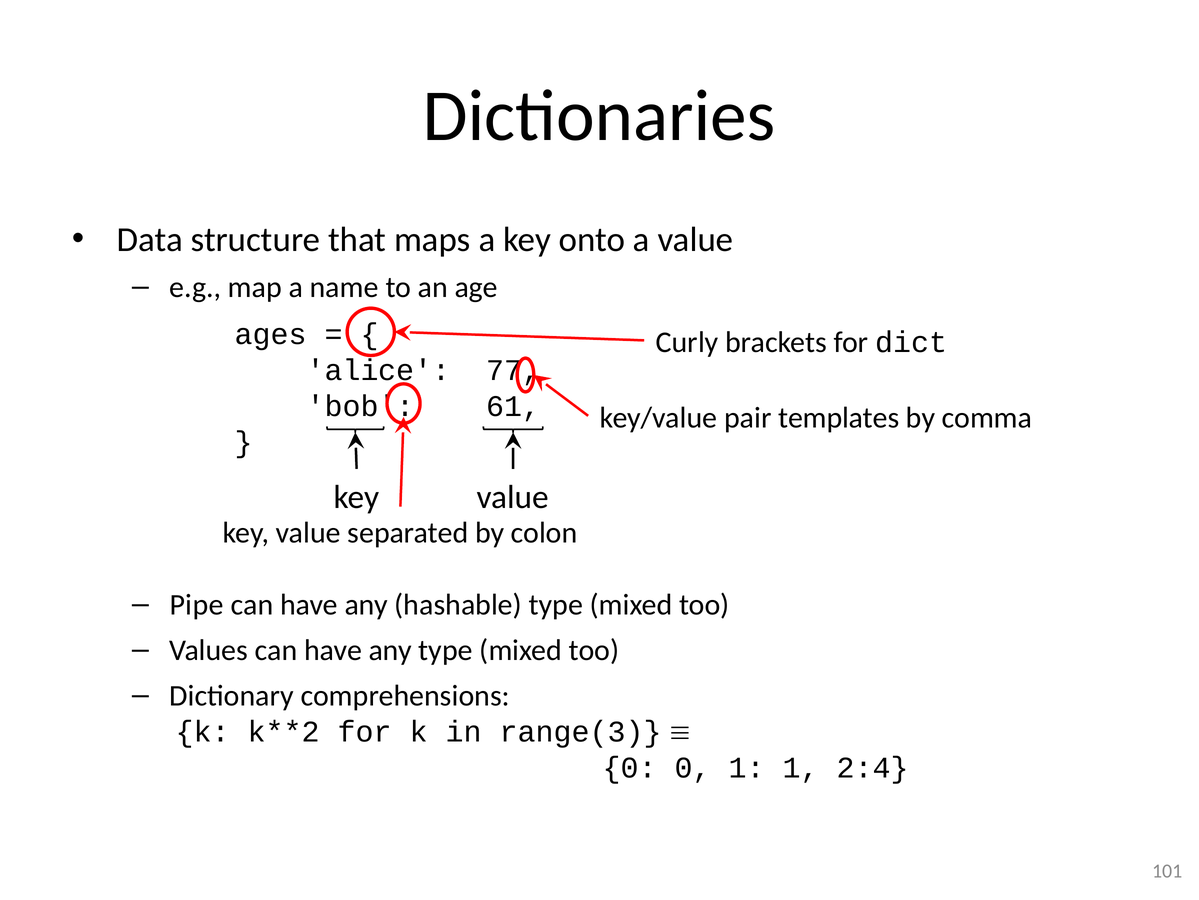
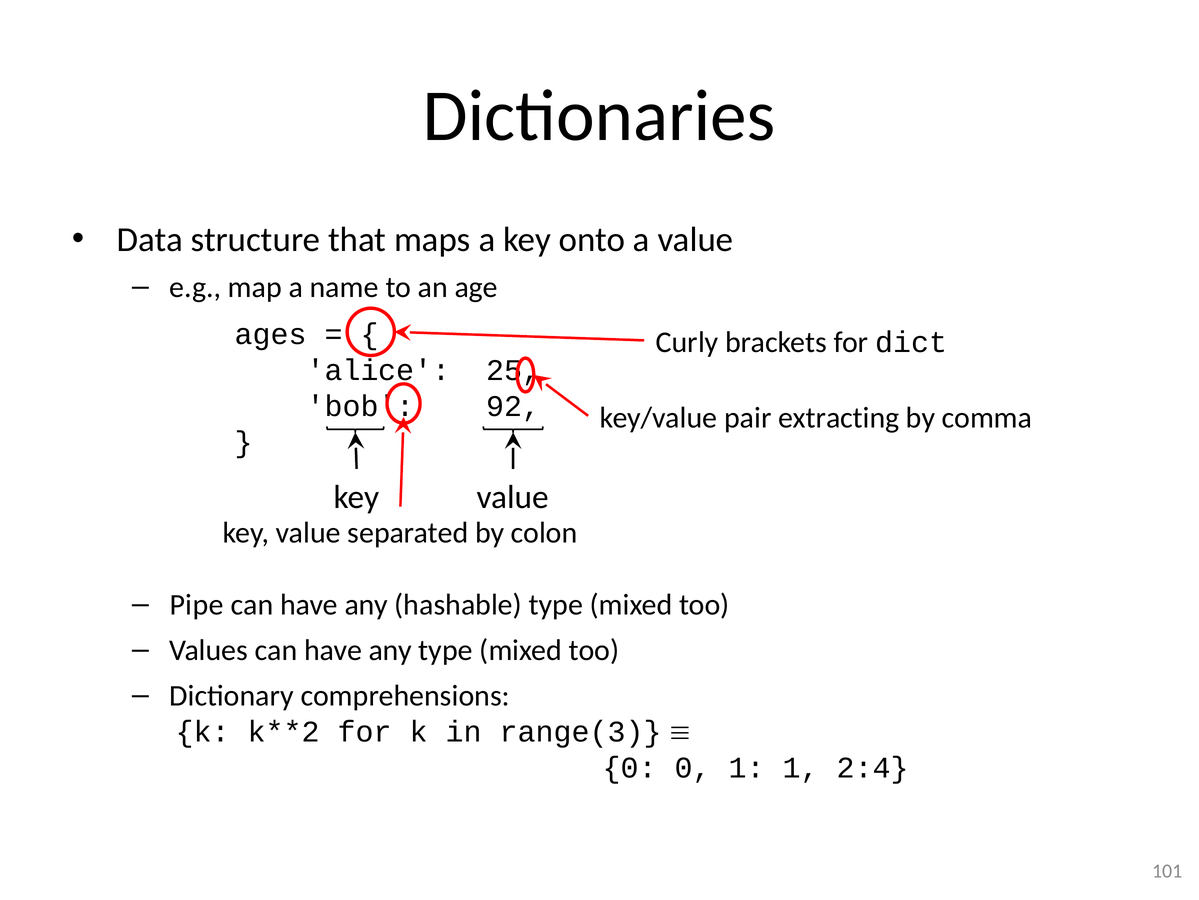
77: 77 -> 25 (513, 370)
61: 61 -> 92 (513, 406)
templates: templates -> extracting (839, 418)
